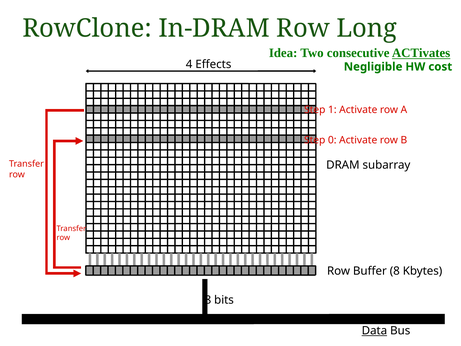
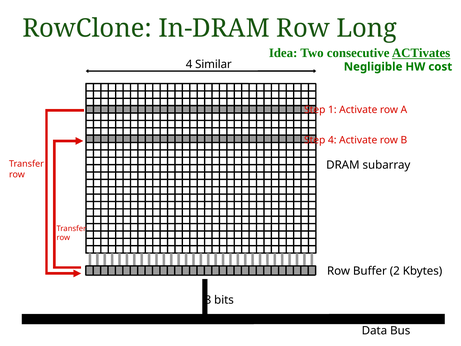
Effects: Effects -> Similar (213, 64)
Step 0: 0 -> 4 (332, 140)
Buffer 8: 8 -> 2 (395, 271)
Data underline: present -> none (374, 331)
